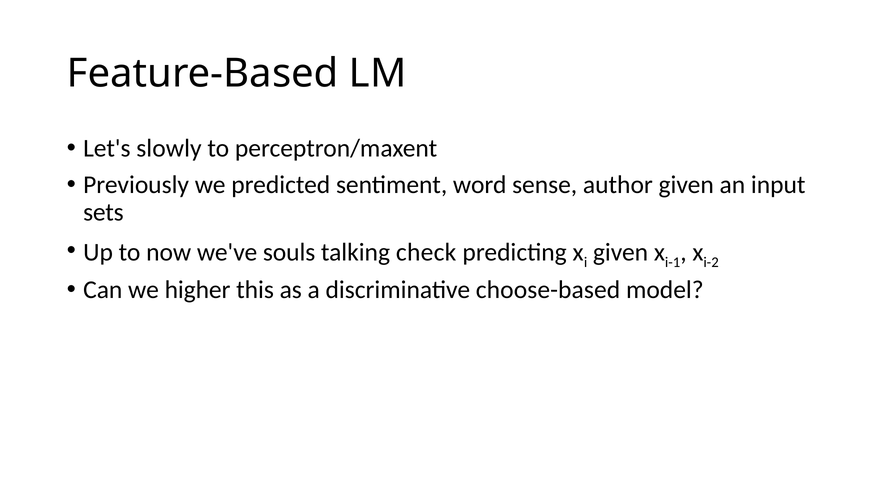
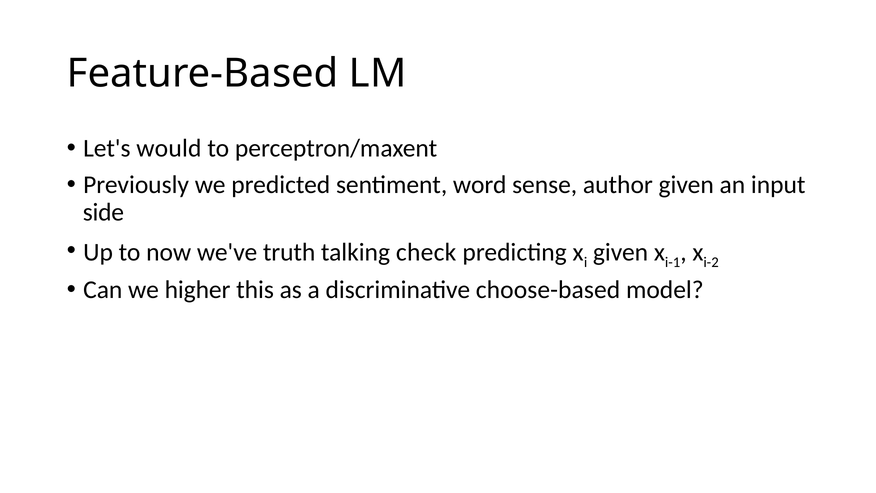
slowly: slowly -> would (169, 148)
sets: sets -> side (103, 212)
souls: souls -> truth (289, 252)
